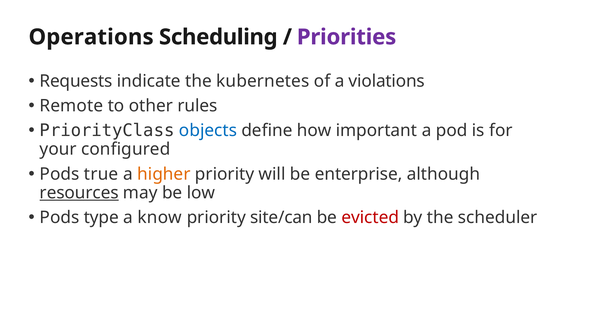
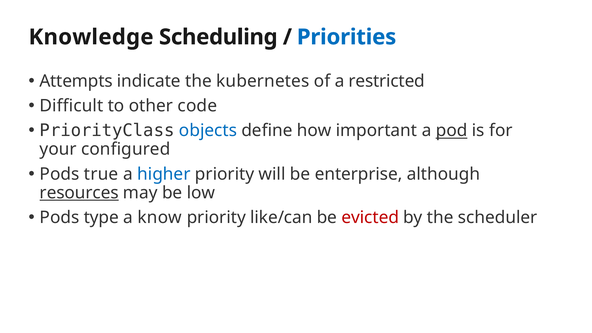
Operations: Operations -> Knowledge (91, 37)
Priorities colour: purple -> blue (347, 37)
Requests: Requests -> Attempts (76, 81)
violations: violations -> restricted (387, 81)
Remote: Remote -> Difficult (71, 106)
rules: rules -> code (197, 106)
pod underline: none -> present (452, 131)
higher colour: orange -> blue (164, 174)
site/can: site/can -> like/can (281, 217)
